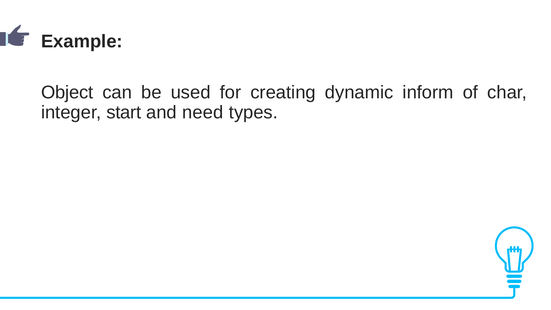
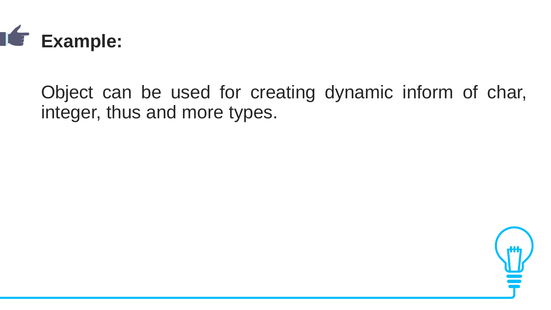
start: start -> thus (124, 112)
need: need -> more (203, 112)
